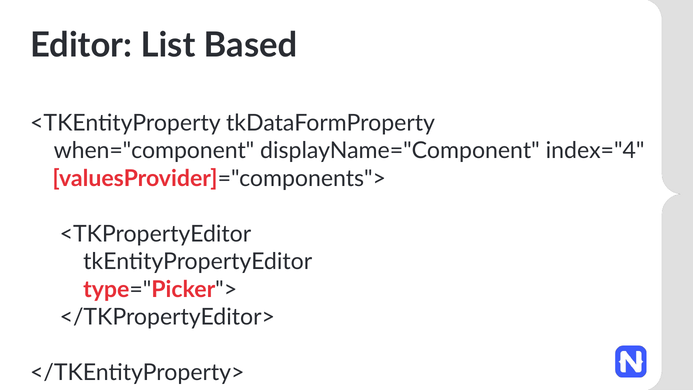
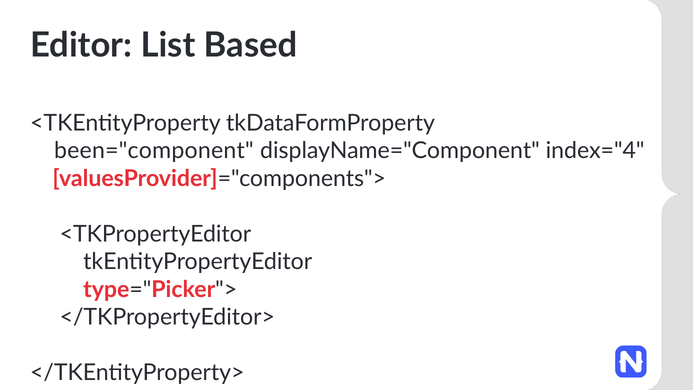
when="component: when="component -> been="component (154, 151)
